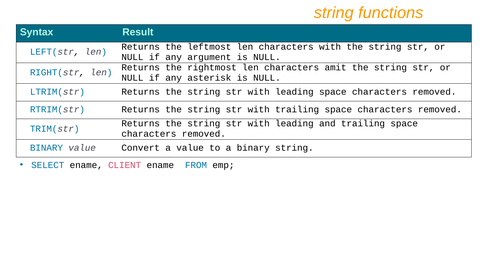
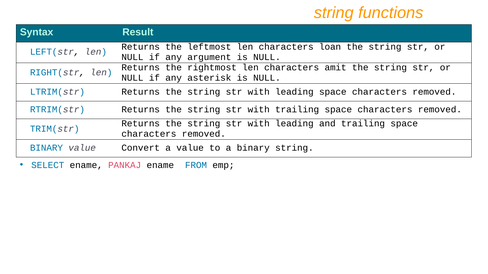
characters with: with -> loan (330, 47)
CLIENT: CLIENT -> PANKAJ (125, 165)
